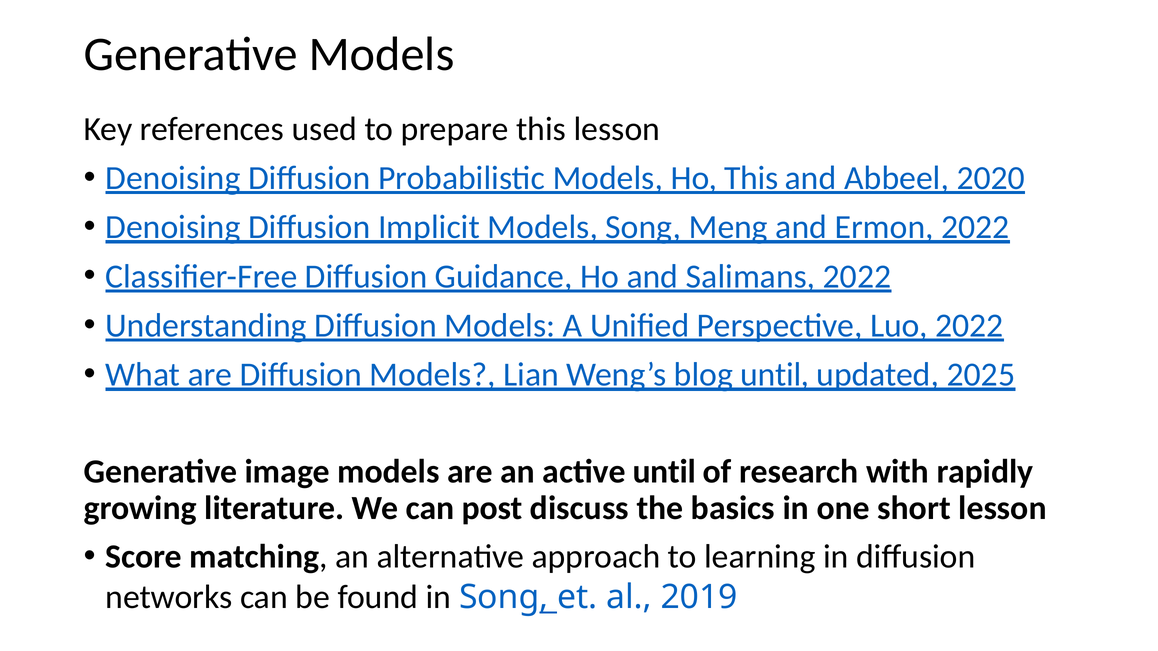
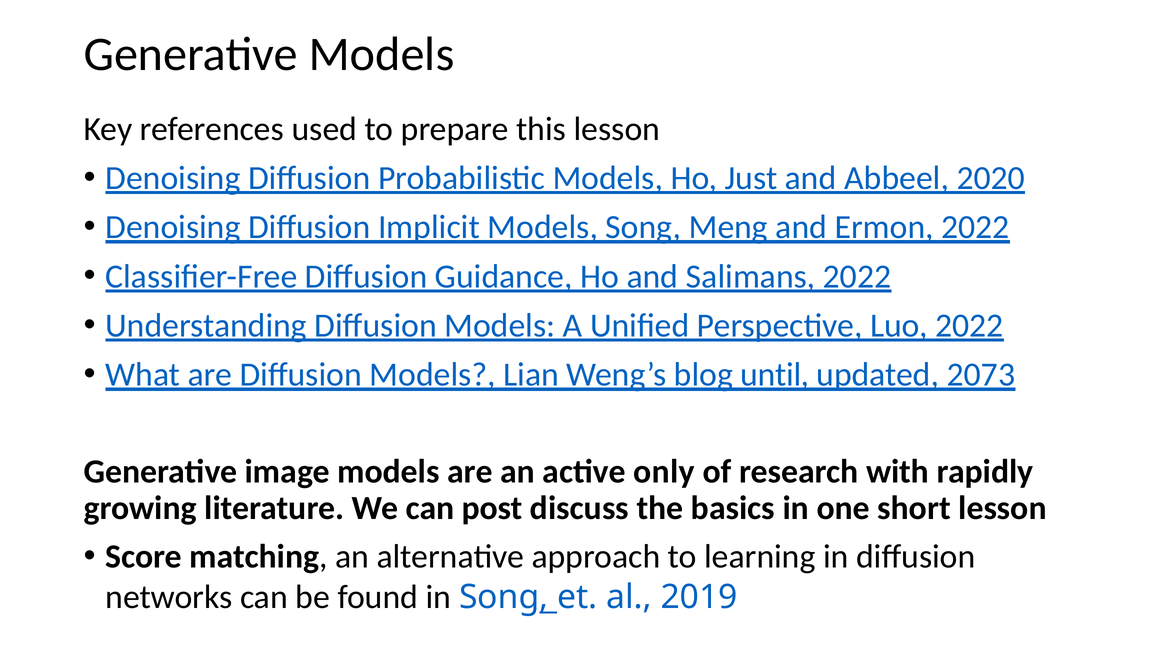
Ho This: This -> Just (751, 178)
2025: 2025 -> 2073 (981, 375)
active until: until -> only (664, 472)
